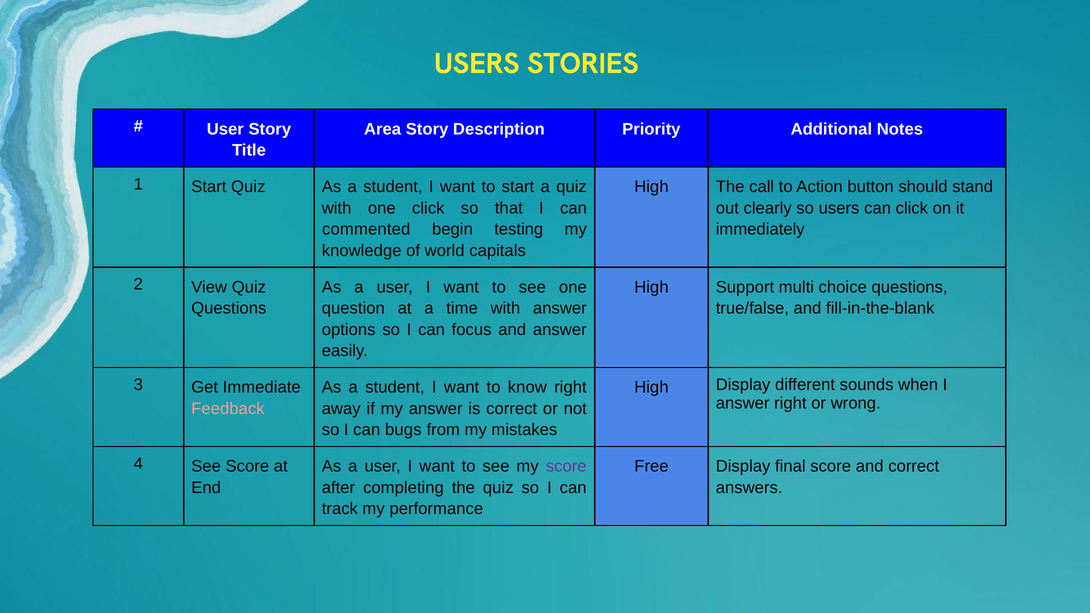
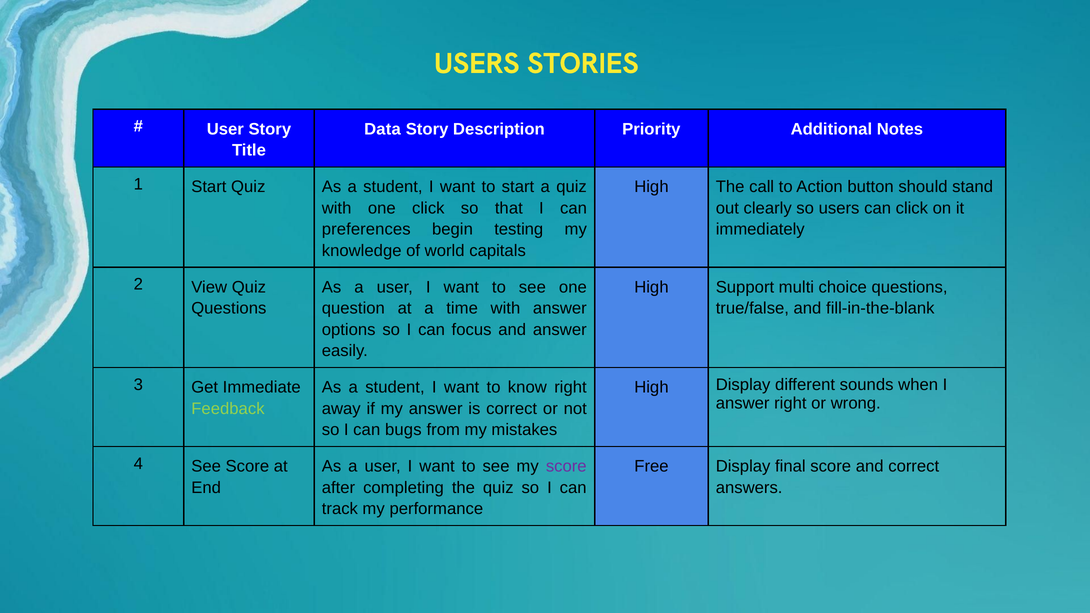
Area: Area -> Data (382, 129)
commented: commented -> preferences (366, 229)
Feedback colour: pink -> light green (228, 409)
